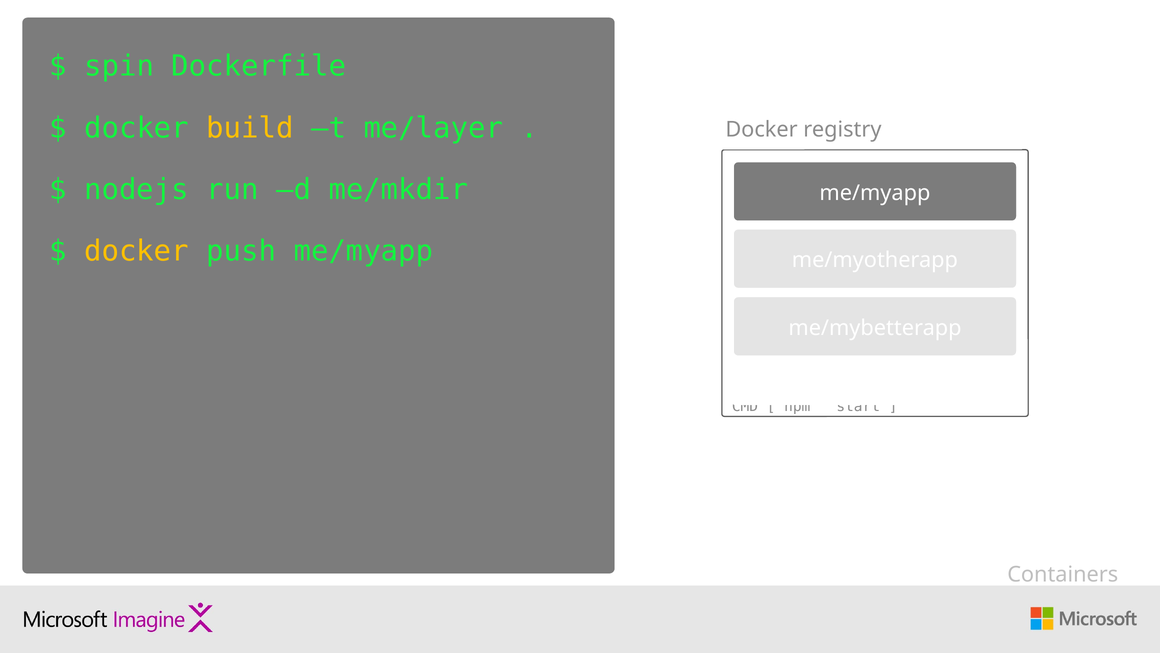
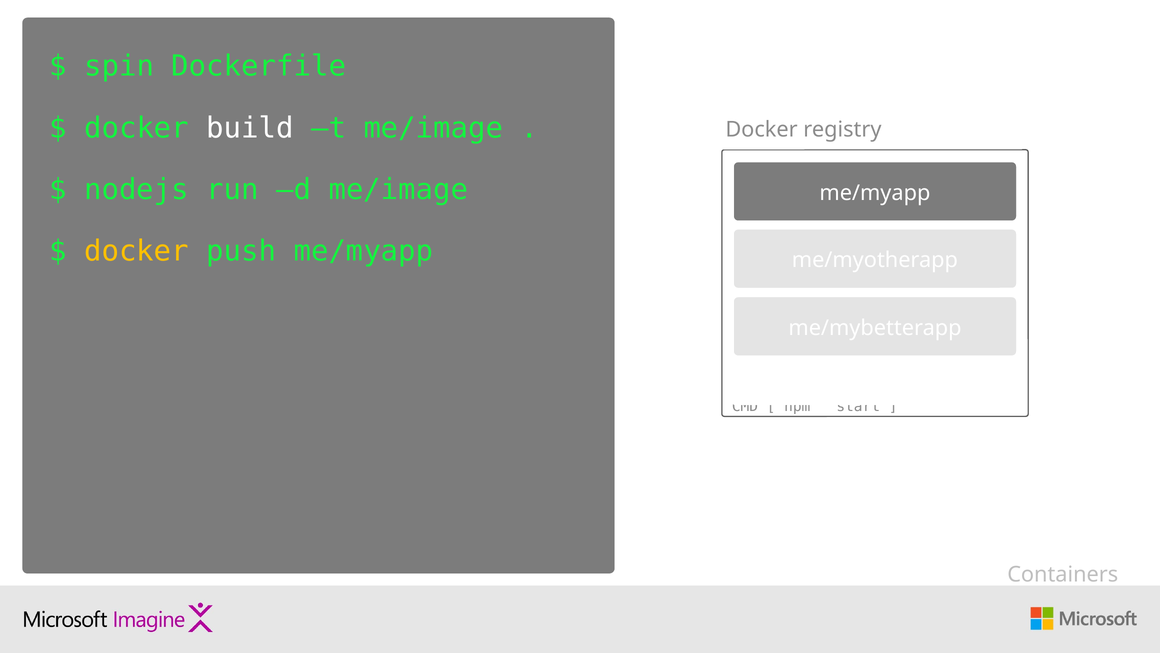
build colour: yellow -> white (250, 128)
t me/layer: me/layer -> me/image (433, 128)
d me/mkdir: me/mkdir -> me/image (398, 189)
